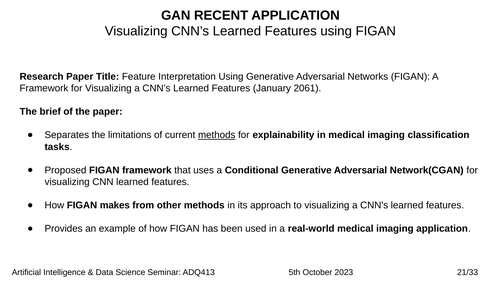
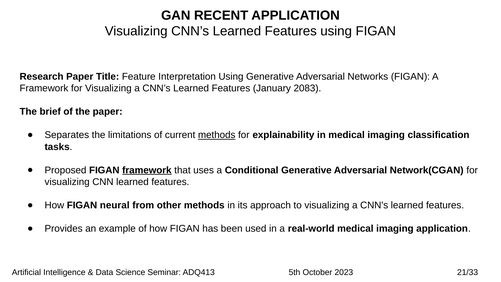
2061: 2061 -> 2083 (307, 88)
framework underline: none -> present (147, 170)
makes: makes -> neural (115, 205)
